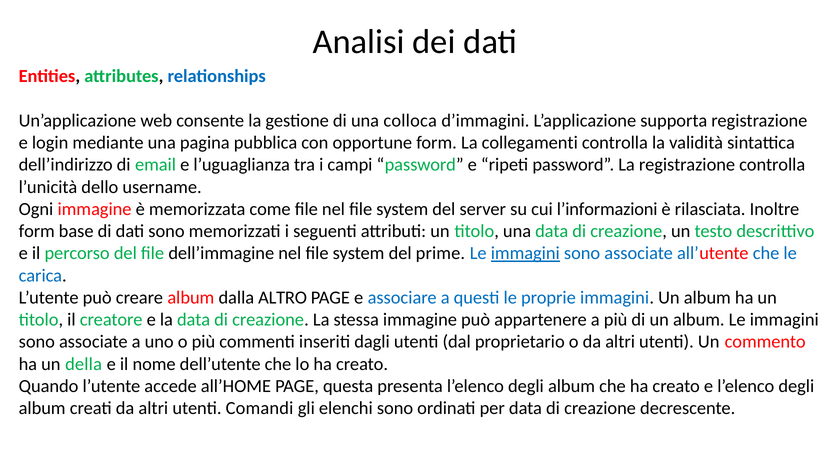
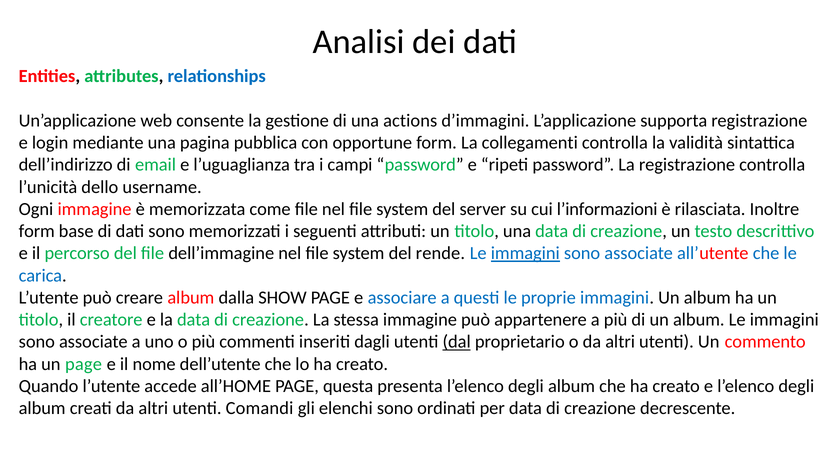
colloca: colloca -> actions (410, 121)
prime: prime -> rende (440, 253)
ALTRO: ALTRO -> SHOW (283, 298)
dal underline: none -> present (457, 342)
un della: della -> page (84, 364)
